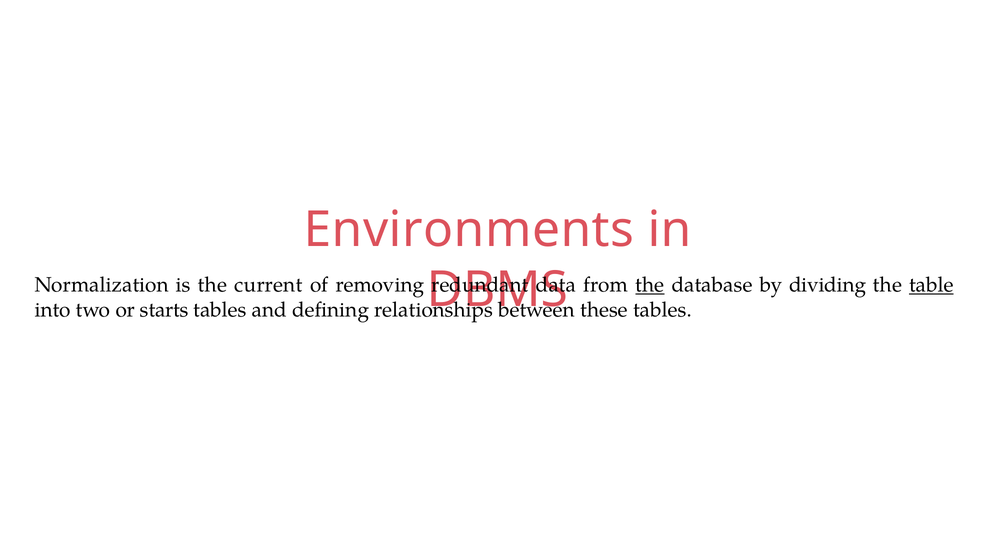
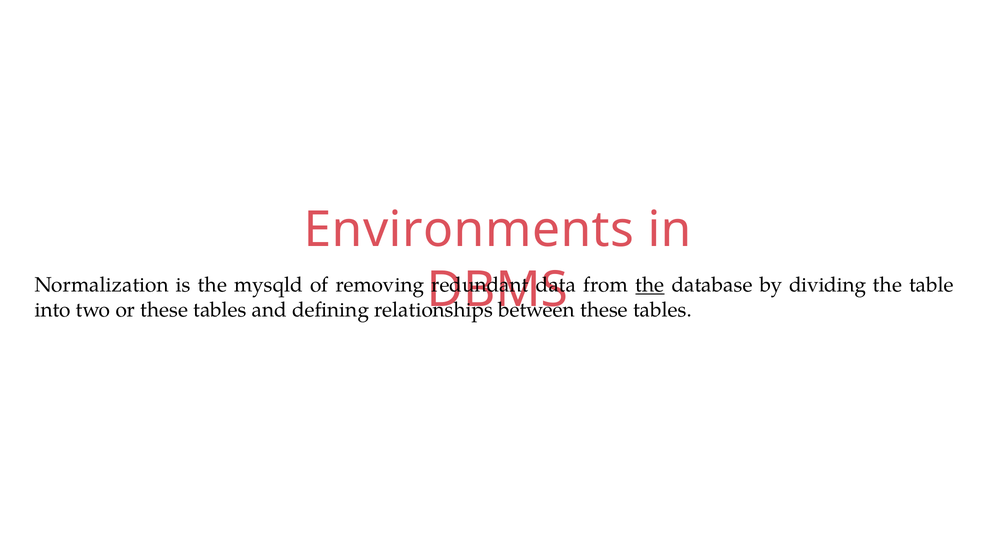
current: current -> mysqld (269, 285)
table underline: present -> none (931, 285)
or starts: starts -> these (164, 310)
